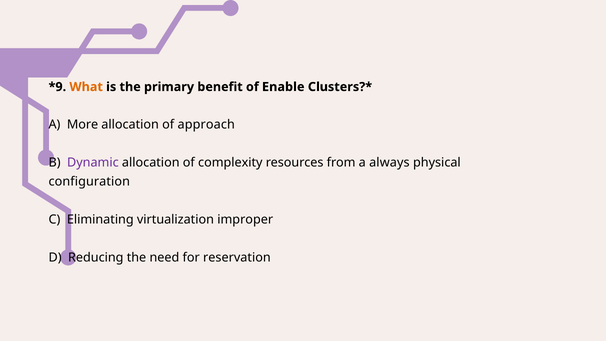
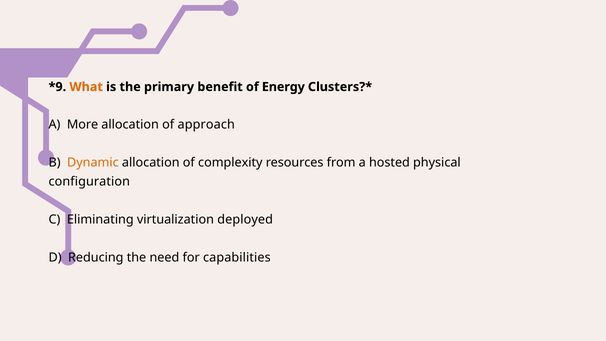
Enable: Enable -> Energy (283, 87)
Dynamic colour: purple -> orange (93, 163)
always: always -> hosted (389, 163)
improper: improper -> deployed (245, 219)
reservation: reservation -> capabilities (237, 257)
